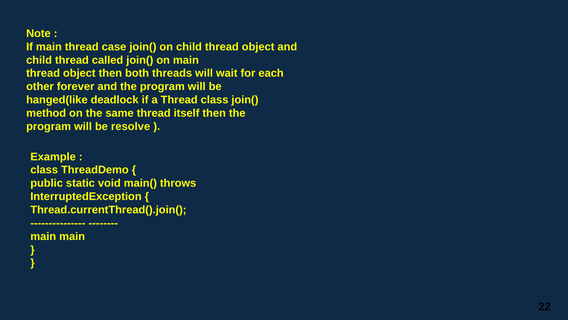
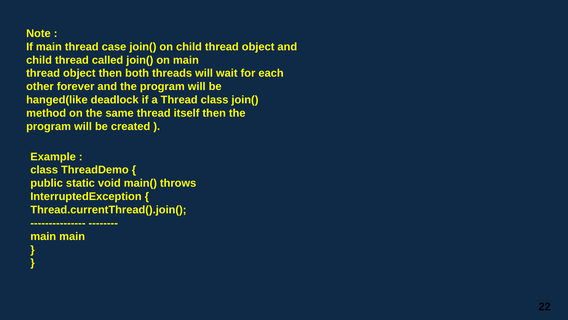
resolve: resolve -> created (131, 126)
